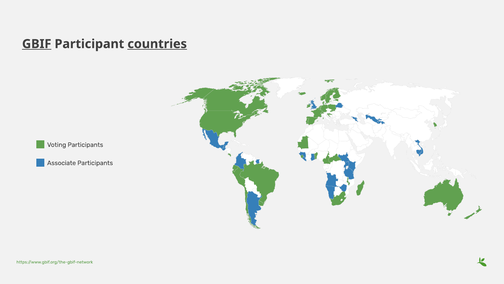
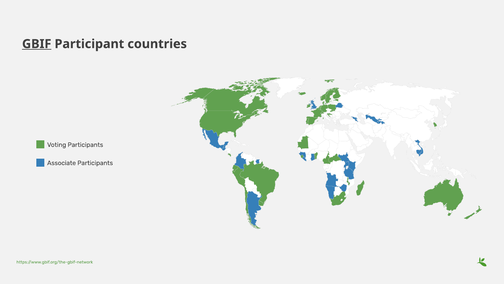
countries underline: present -> none (157, 44)
